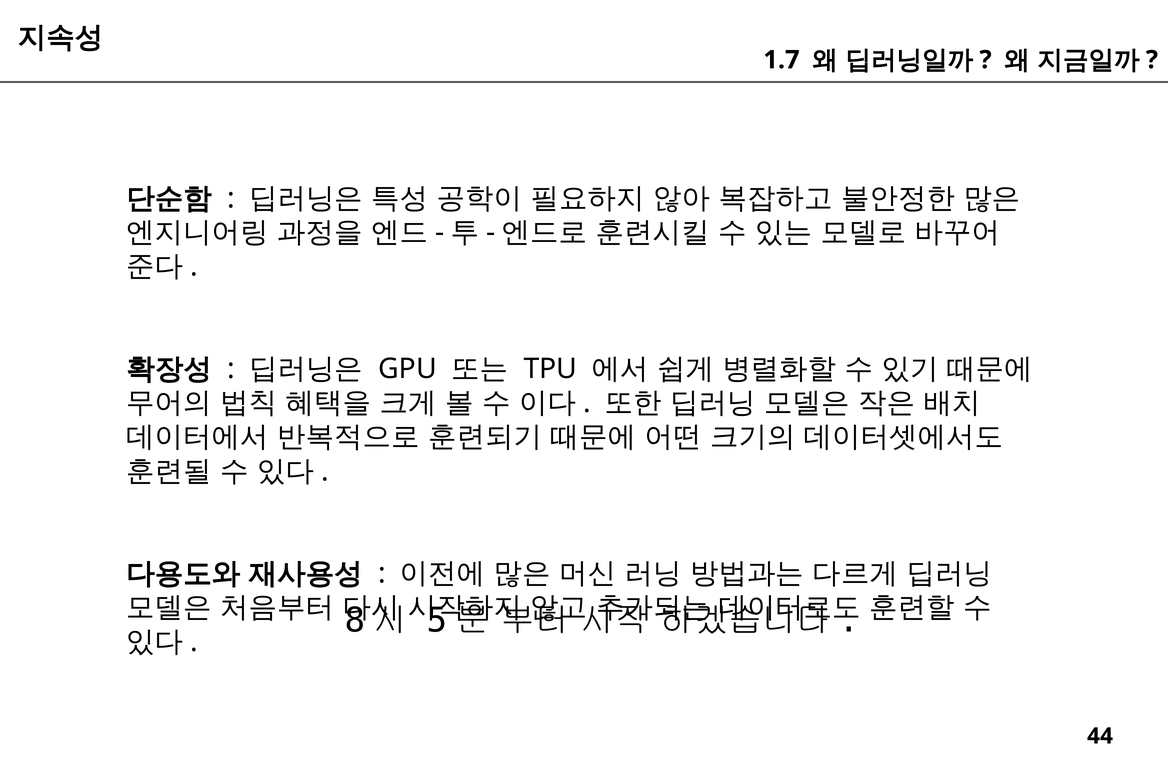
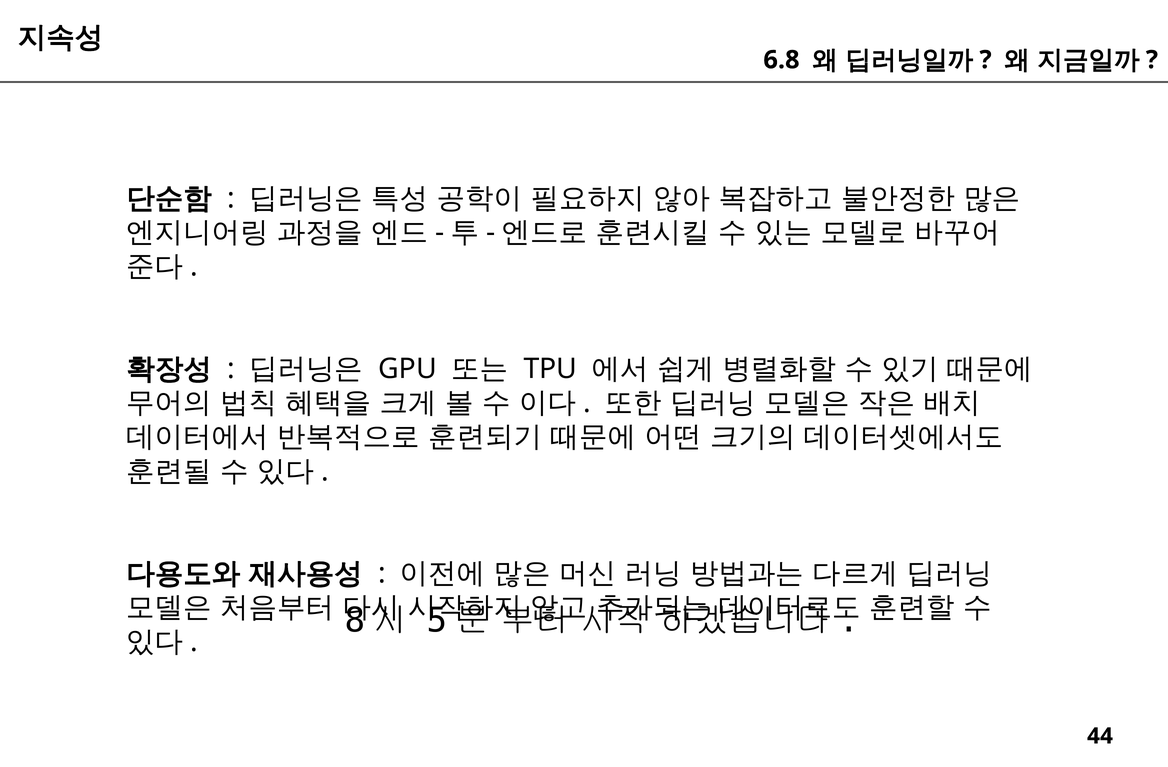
1.7: 1.7 -> 6.8 (781, 60)
